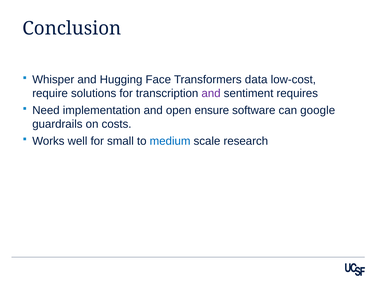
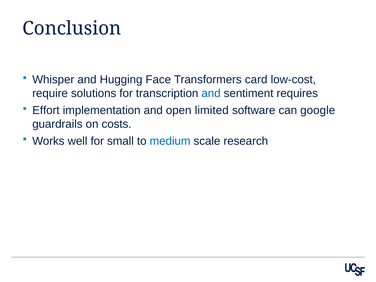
data: data -> card (256, 80)
and colour: purple -> blue (211, 93)
Need: Need -> Effort (46, 110)
ensure: ensure -> limited (212, 110)
